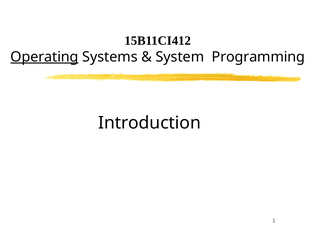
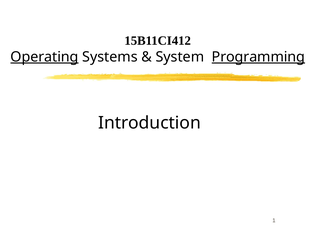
Programming underline: none -> present (258, 57)
